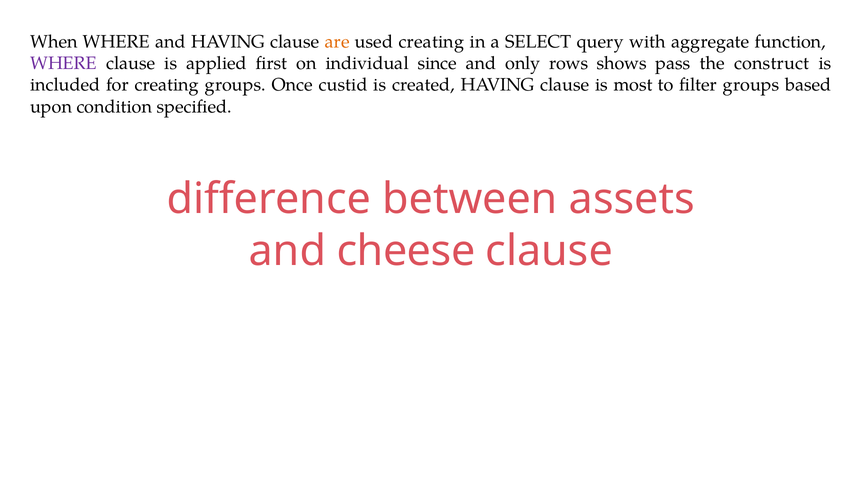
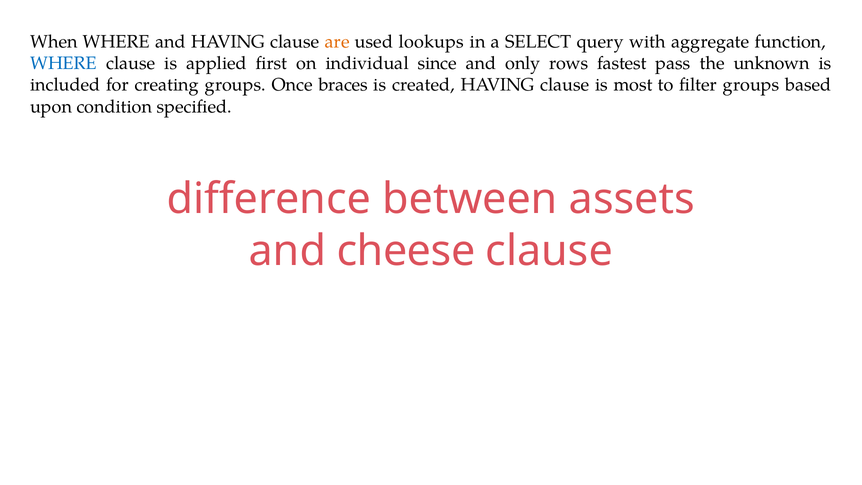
used creating: creating -> lookups (431, 42)
WHERE colour: purple -> blue (64, 63)
shows: shows -> fastest (622, 63)
construct: construct -> unknown (772, 63)
custid: custid -> braces (343, 85)
